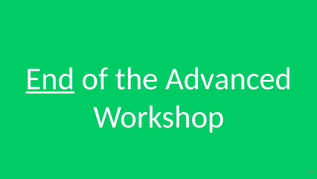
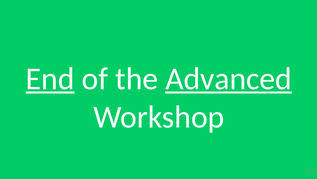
Advanced underline: none -> present (229, 79)
